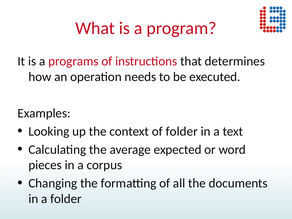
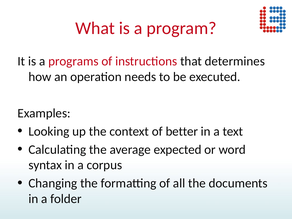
of folder: folder -> better (182, 131)
pieces: pieces -> syntax (45, 165)
